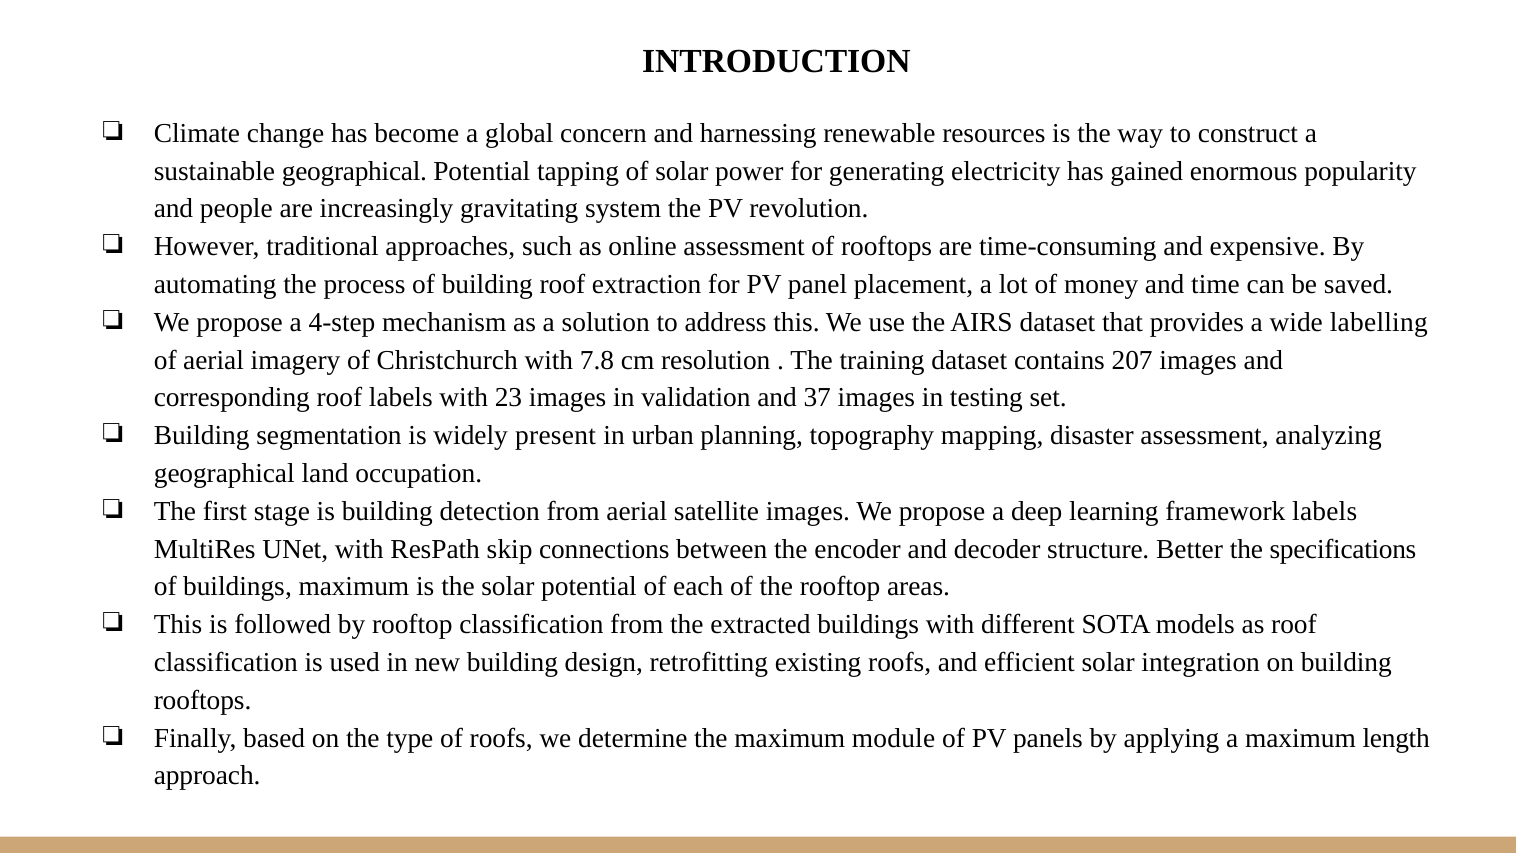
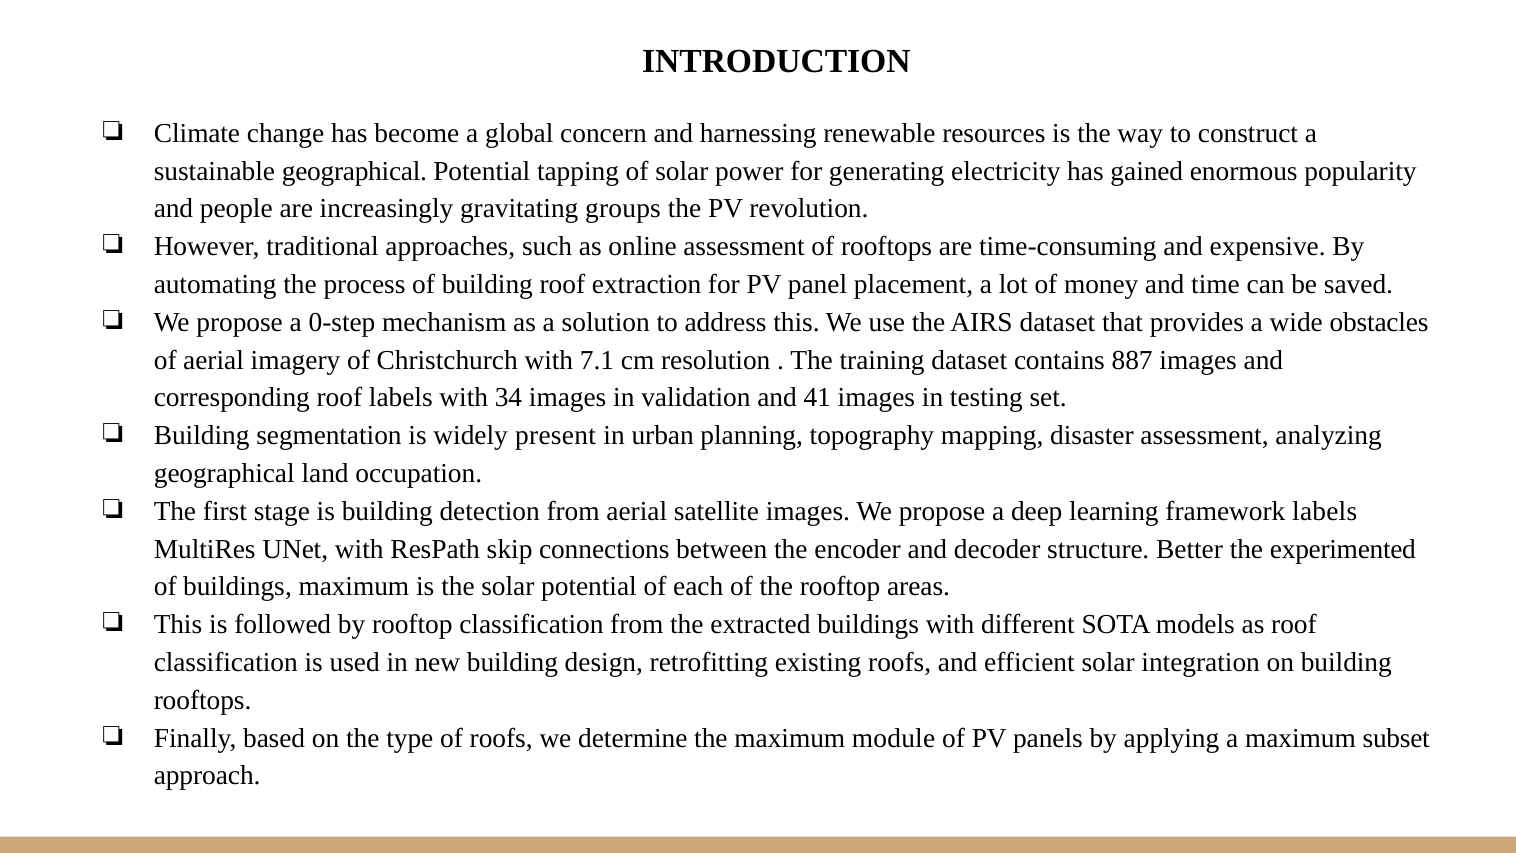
system: system -> groups (623, 209)
4-step: 4-step -> 0-step (342, 322)
labelling: labelling -> obstacles (1379, 322)
7.8: 7.8 -> 7.1 (597, 360)
207: 207 -> 887 (1132, 360)
23: 23 -> 34 (509, 398)
37: 37 -> 41 (817, 398)
specifications: specifications -> experimented (1343, 549)
length: length -> subset (1396, 738)
